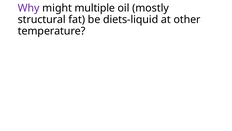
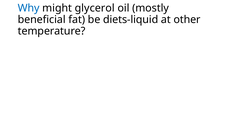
Why colour: purple -> blue (29, 8)
multiple: multiple -> glycerol (95, 8)
structural: structural -> beneficial (42, 19)
